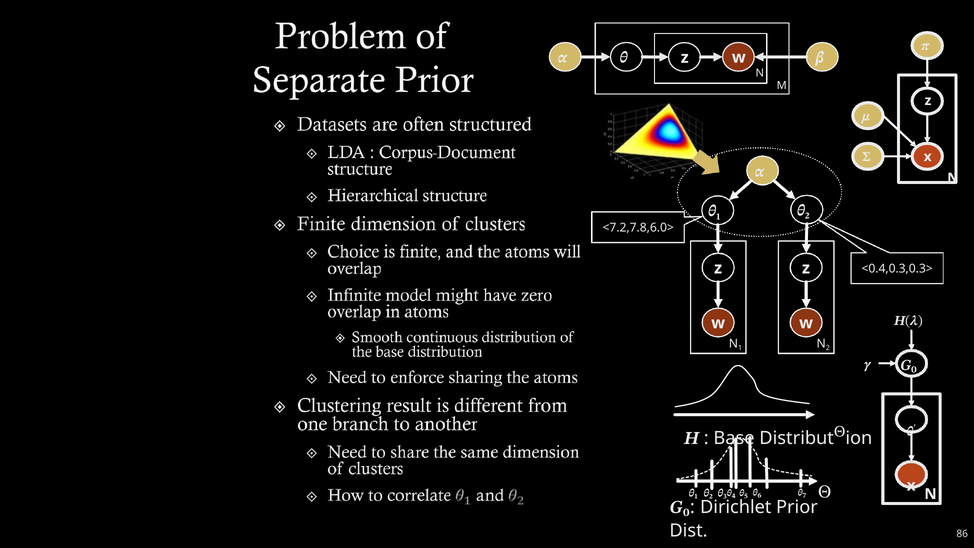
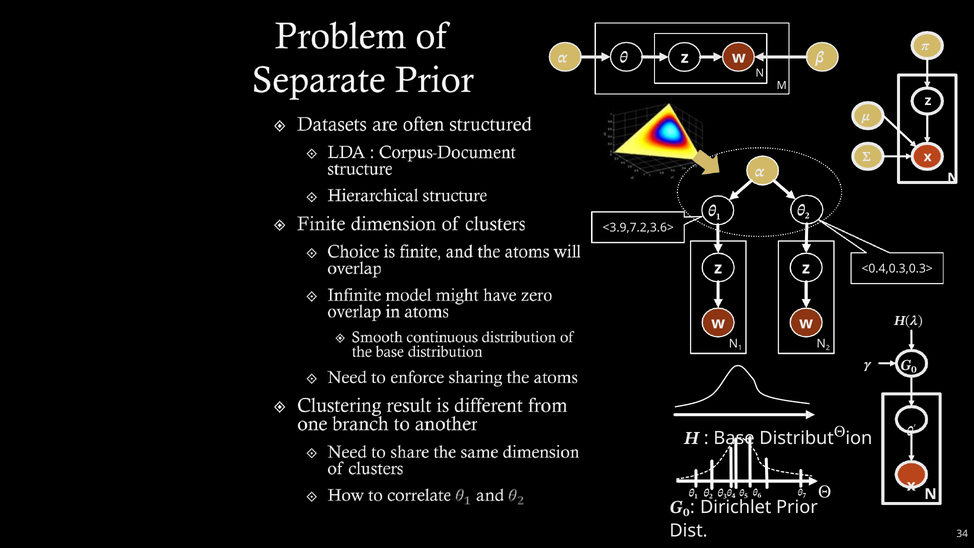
<7.2,7.8,6.0>: <7.2,7.8,6.0> -> <3.9,7.2,3.6> (638, 228)
86: 86 -> 34 (962, 534)
